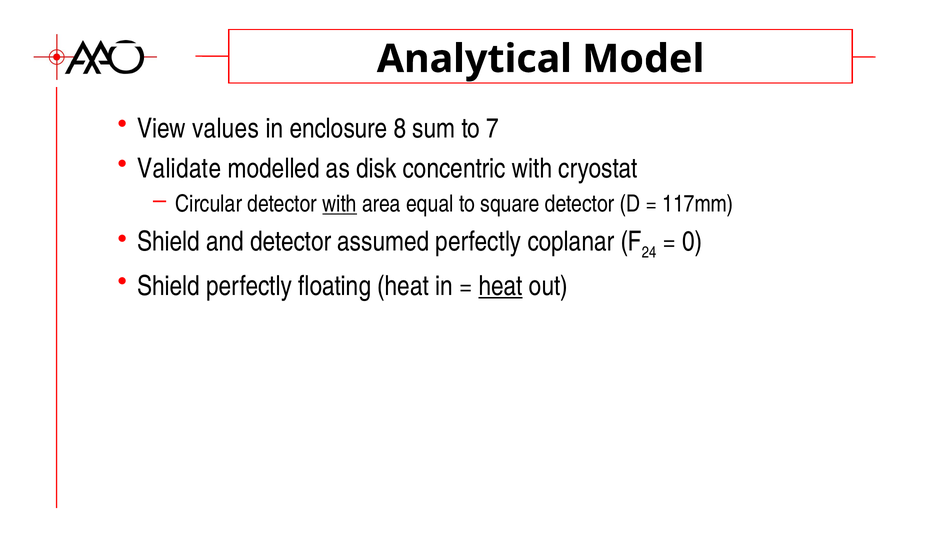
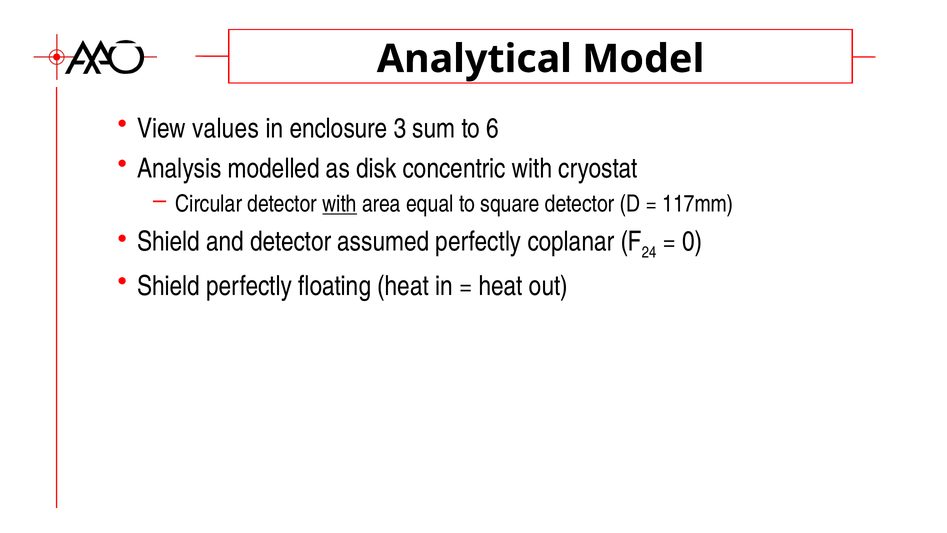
8: 8 -> 3 (400, 129)
7: 7 -> 6 (493, 129)
Validate: Validate -> Analysis (179, 168)
heat underline: present -> none (501, 286)
